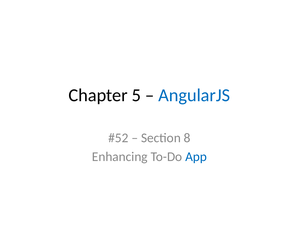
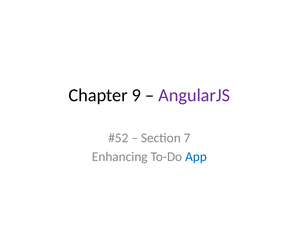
5: 5 -> 9 (136, 95)
AngularJS colour: blue -> purple (194, 95)
8: 8 -> 7 (187, 137)
